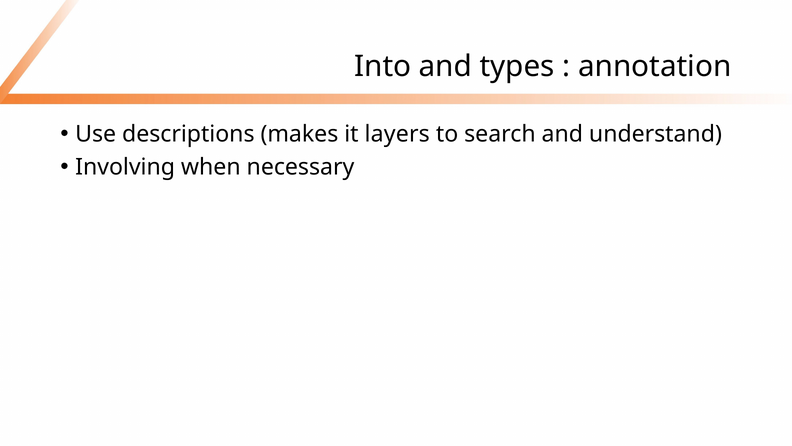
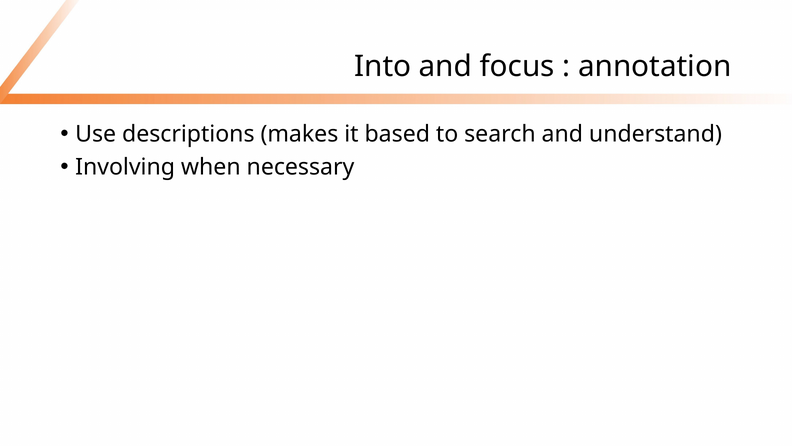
types: types -> focus (517, 67)
layers: layers -> based (397, 134)
